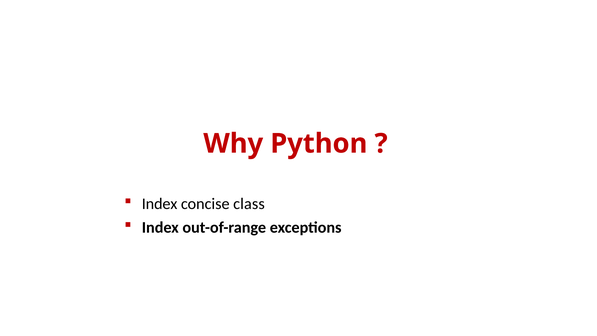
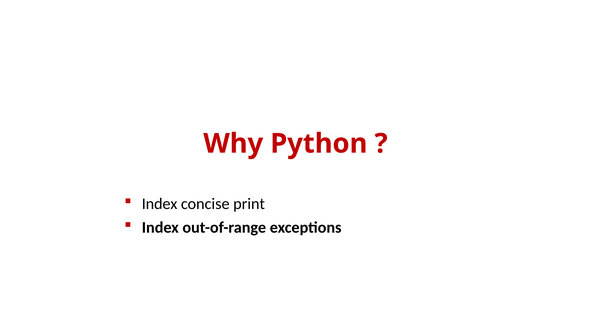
class: class -> print (249, 204)
